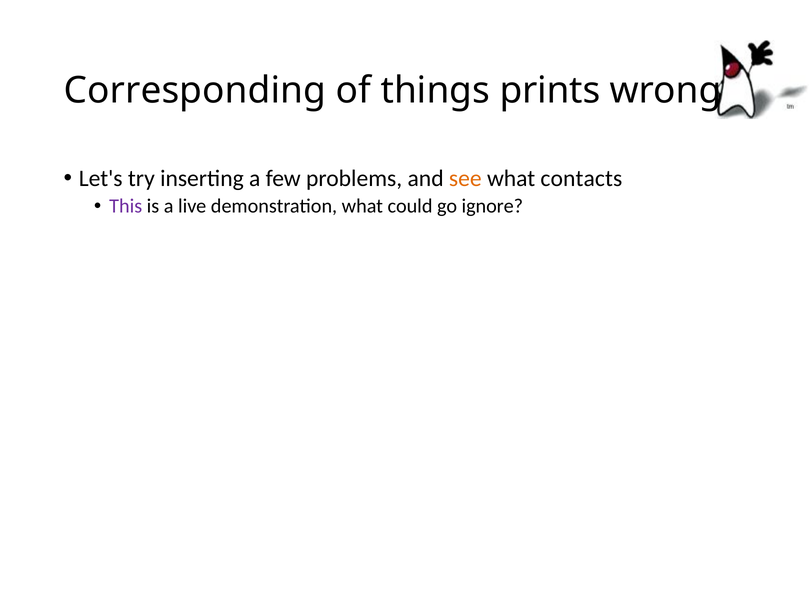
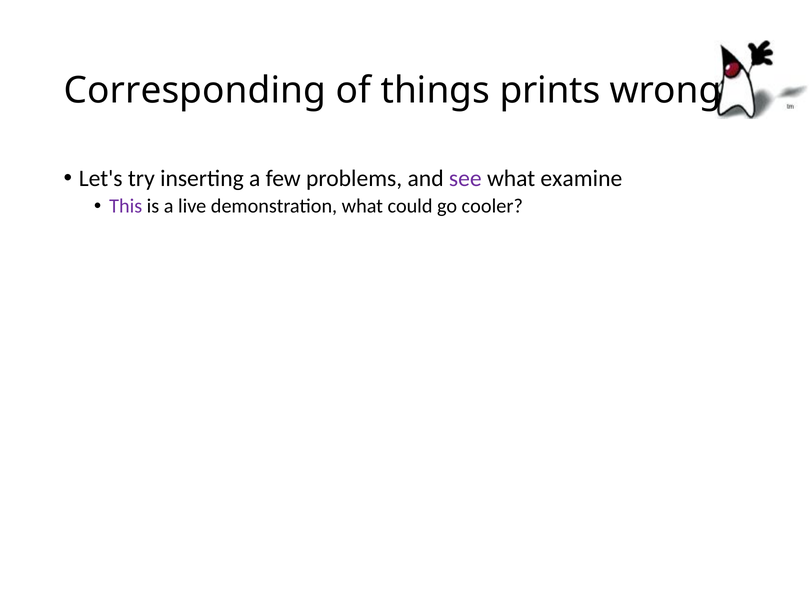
see colour: orange -> purple (465, 178)
contacts: contacts -> examine (581, 178)
ignore: ignore -> cooler (492, 206)
